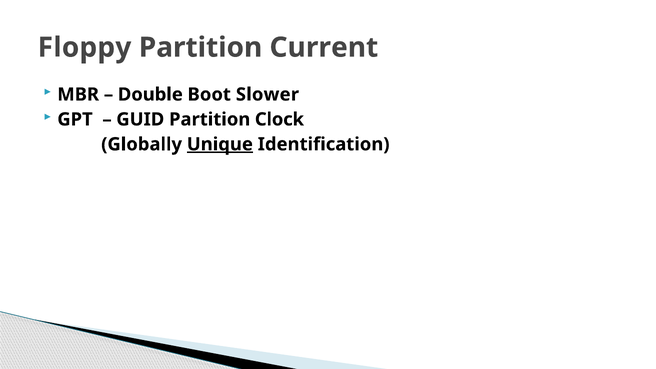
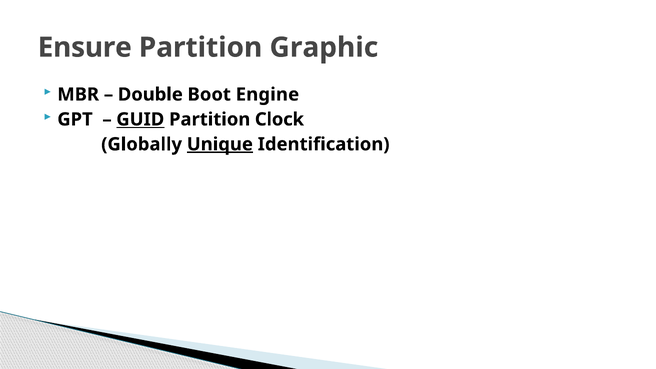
Floppy: Floppy -> Ensure (85, 47)
Current: Current -> Graphic (324, 47)
Slower: Slower -> Engine (267, 94)
GUID underline: none -> present (140, 119)
